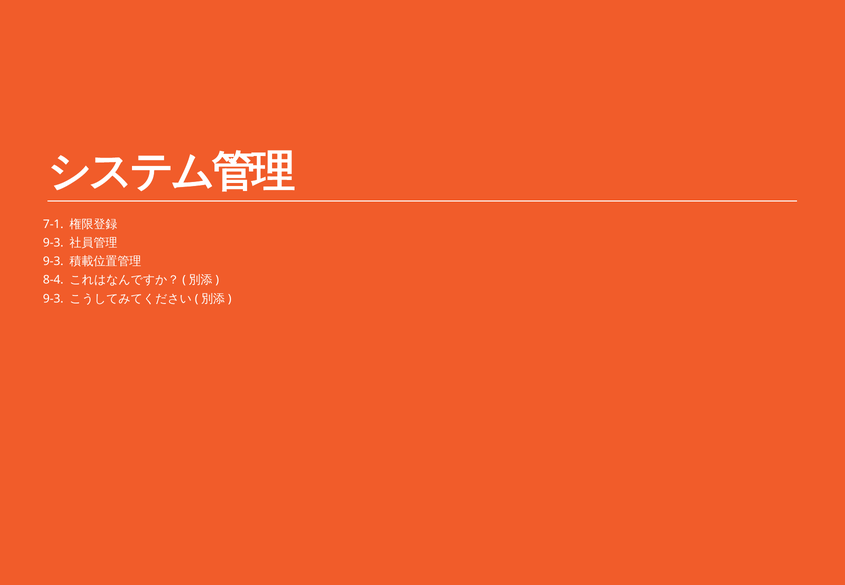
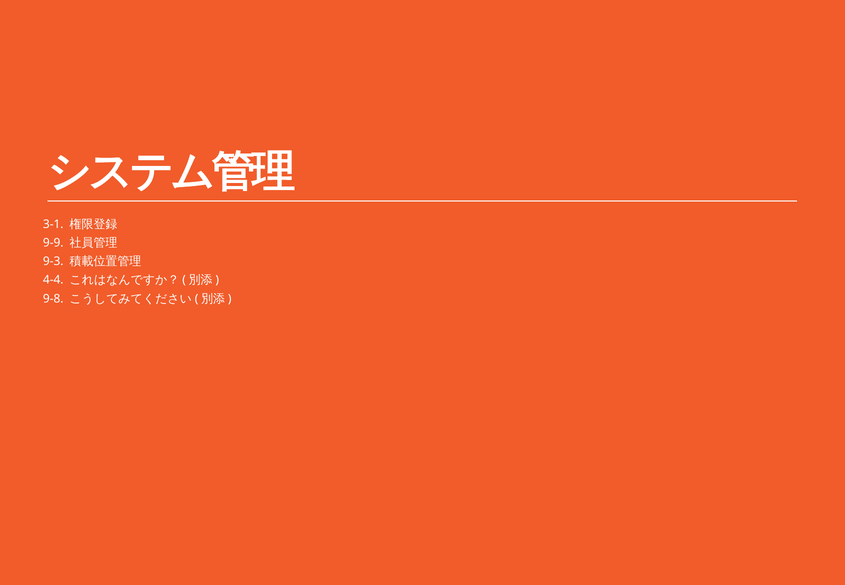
7-1: 7-1 -> 3-1 (53, 224)
9-3: 9-3 -> 9-9 (53, 243)
8-4: 8-4 -> 4-4 (53, 280)
9-3: 9-3 -> 9-8 (53, 299)
